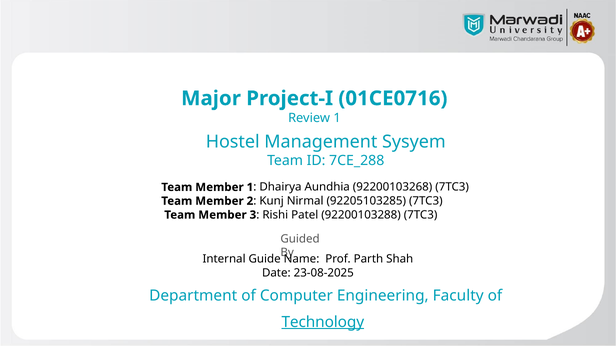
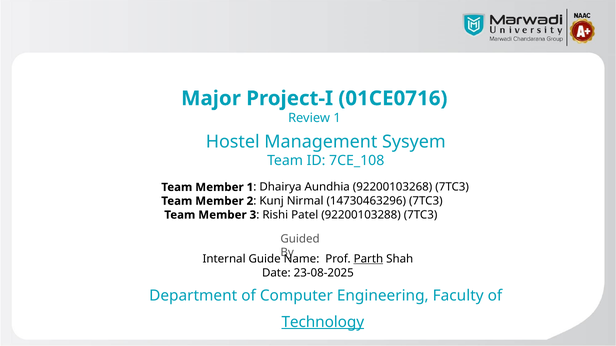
7CE_288: 7CE_288 -> 7CE_108 (357, 161)
92205103285: 92205103285 -> 14730463296 (366, 201)
Parth underline: none -> present (368, 259)
